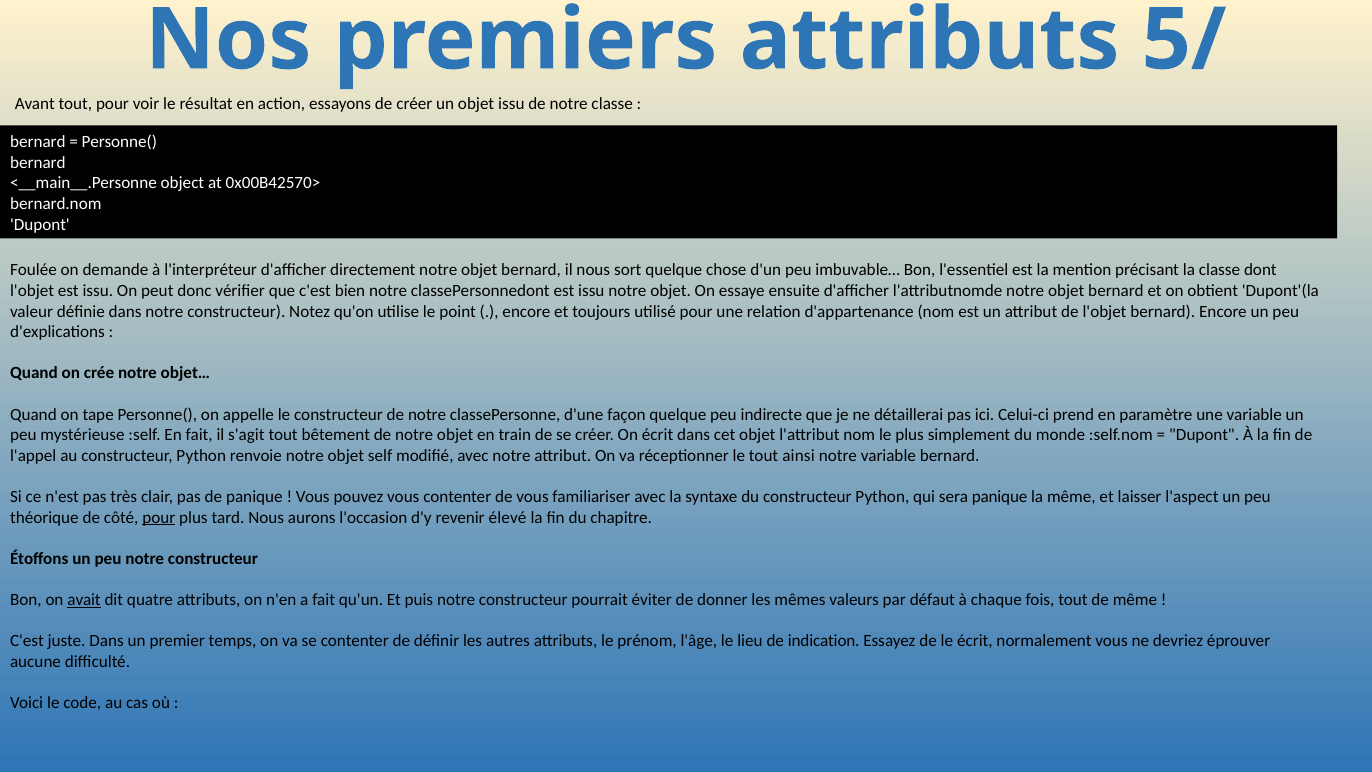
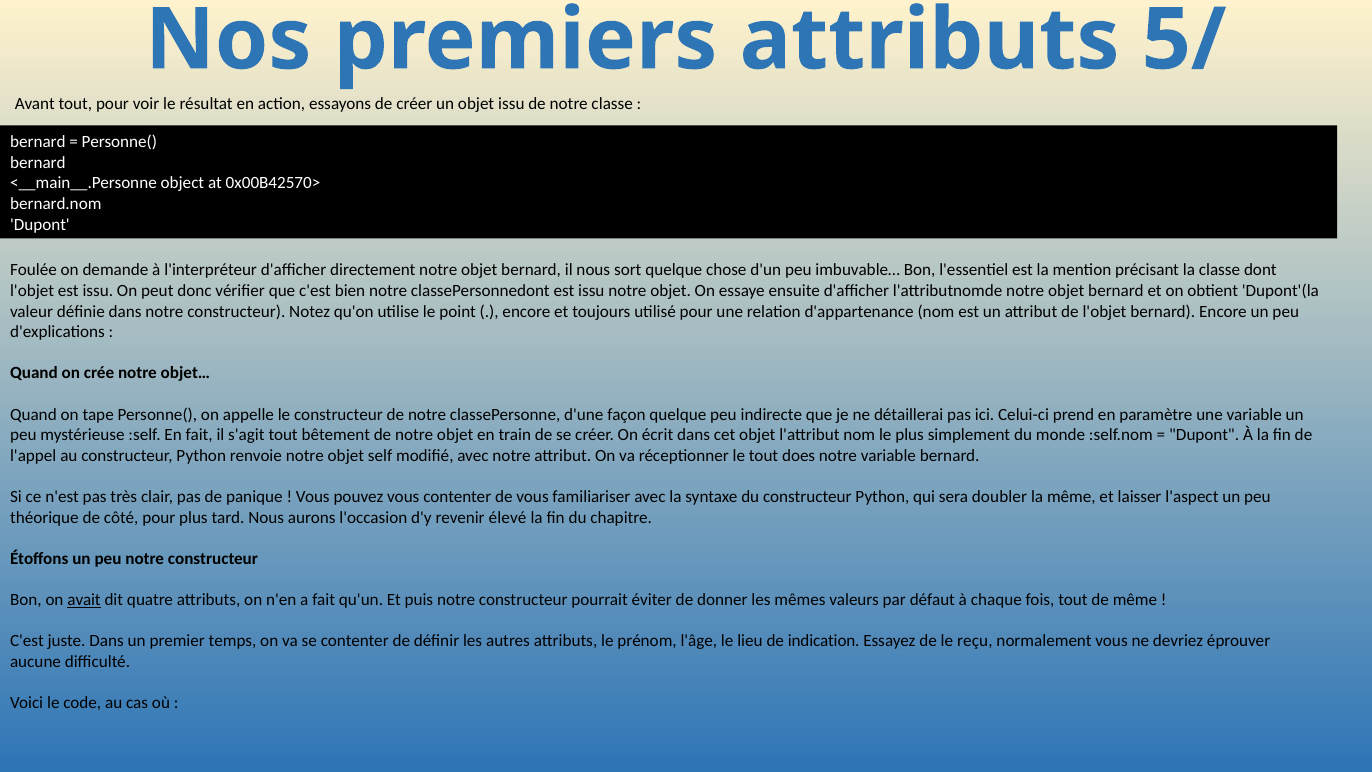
ainsi: ainsi -> does (799, 455)
sera panique: panique -> doubler (999, 497)
pour underline: present -> none (159, 517)
le écrit: écrit -> reçu (975, 641)
